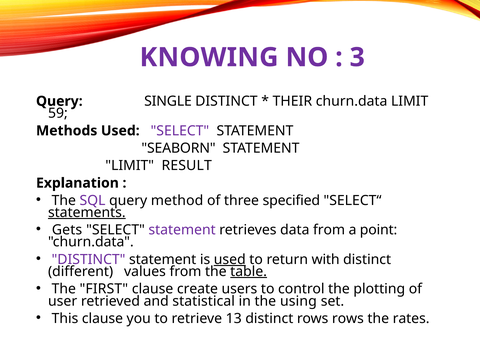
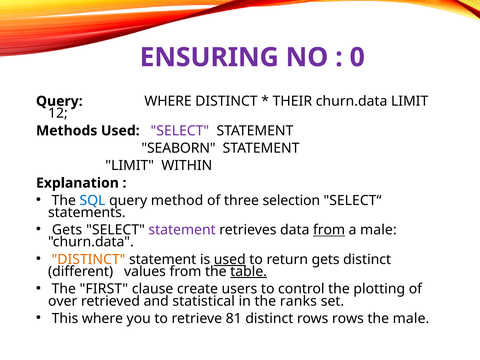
KNOWING: KNOWING -> ENSURING (209, 57)
3: 3 -> 0 (357, 57)
Query SINGLE: SINGLE -> WHERE (168, 101)
59: 59 -> 12 (58, 113)
RESULT: RESULT -> WITHIN (187, 166)
SQL colour: purple -> blue (93, 200)
specified: specified -> selection (291, 200)
statements underline: present -> none (87, 213)
from underline: none -> present (329, 230)
a point: point -> male (378, 230)
DISTINCT colour: purple -> orange (89, 259)
return with: with -> gets (326, 259)
user: user -> over (63, 301)
using: using -> ranks (298, 301)
This clause: clause -> where (102, 318)
13: 13 -> 81 (234, 318)
the rates: rates -> male (411, 318)
